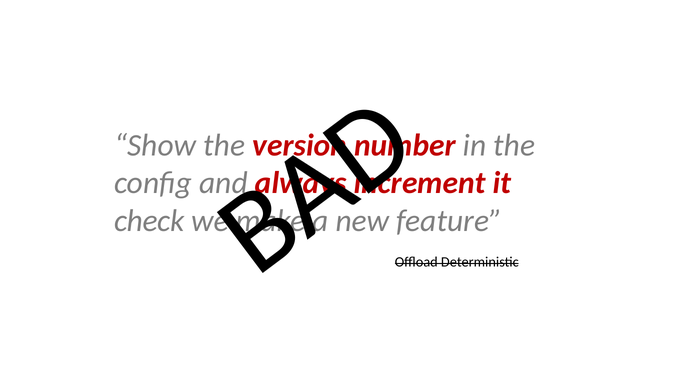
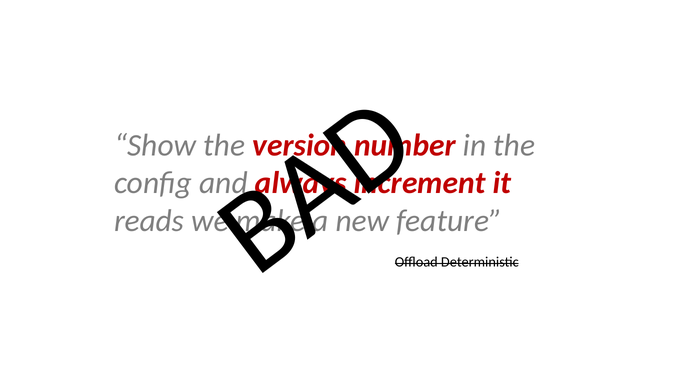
check: check -> reads (149, 221)
